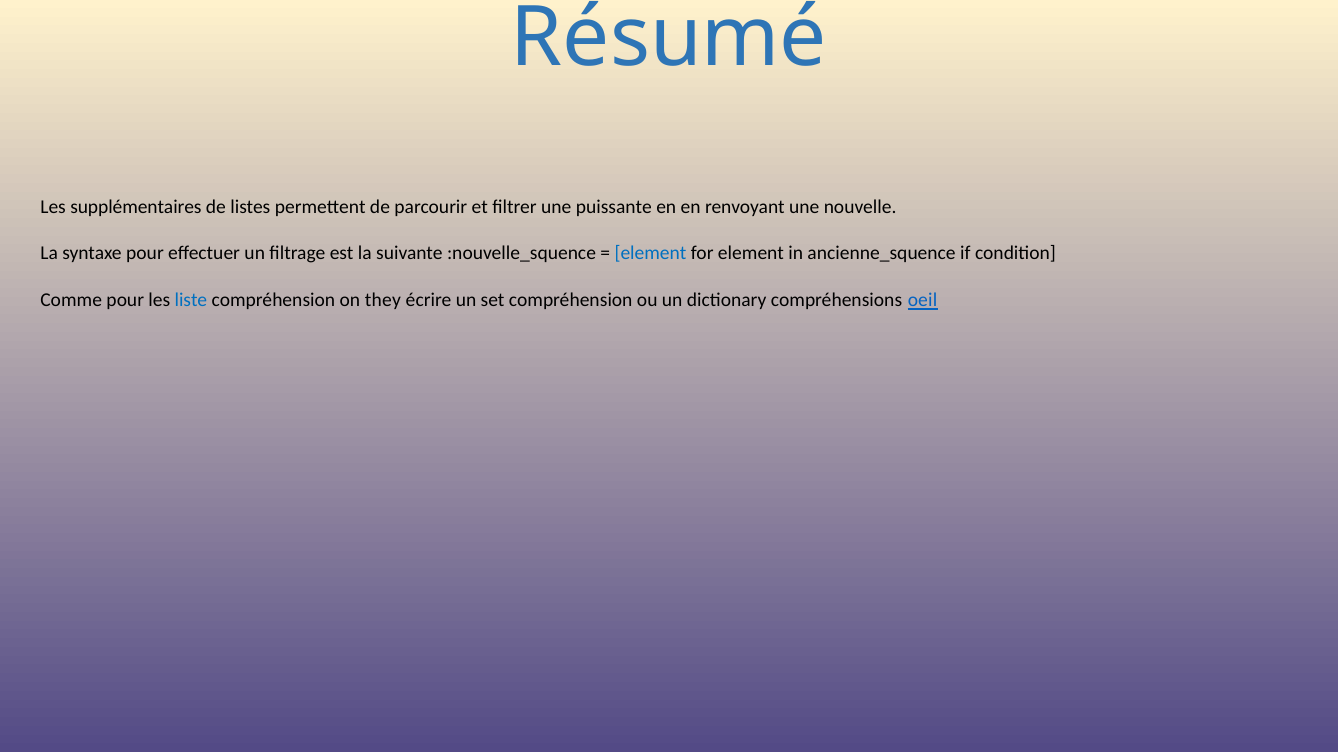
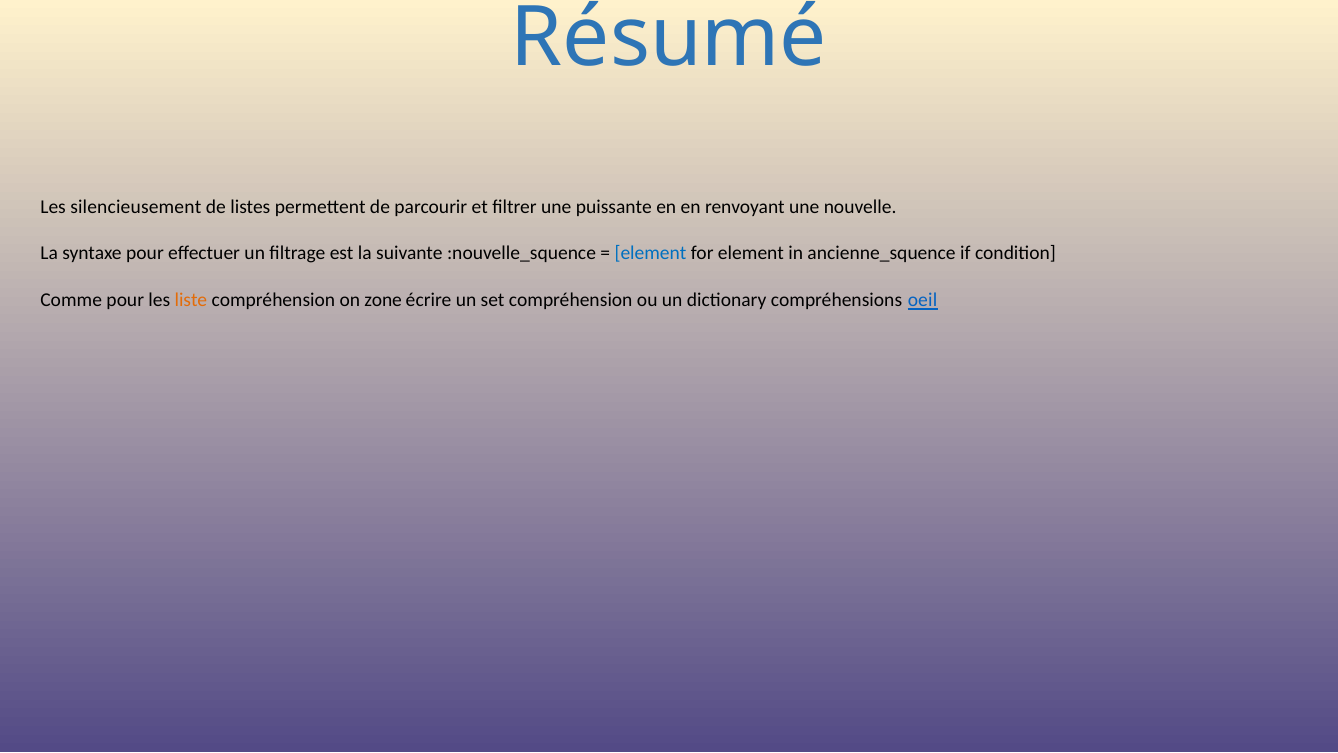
supplémentaires: supplémentaires -> silencieusement (136, 207)
liste colour: blue -> orange (191, 300)
they: they -> zone (383, 300)
